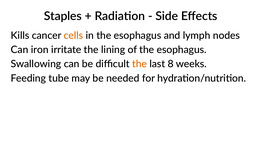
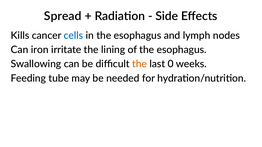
Staples: Staples -> Spread (63, 16)
cells colour: orange -> blue (73, 36)
8: 8 -> 0 (171, 64)
